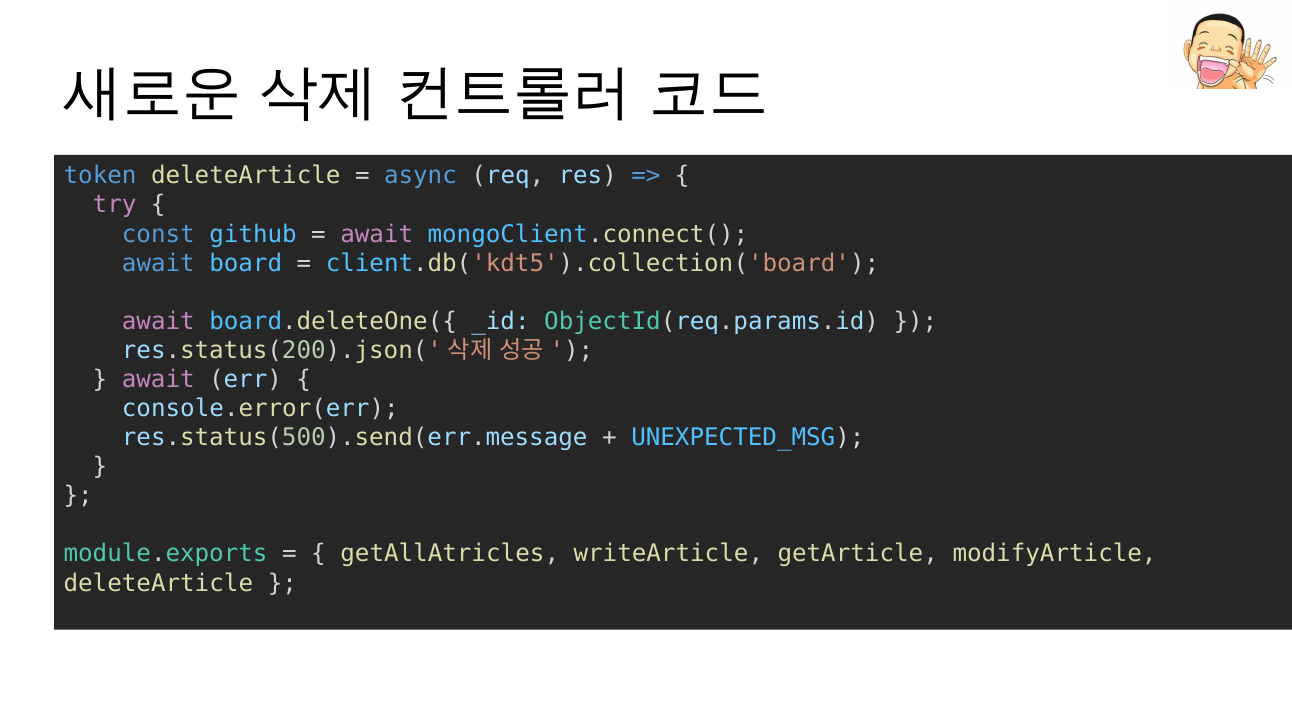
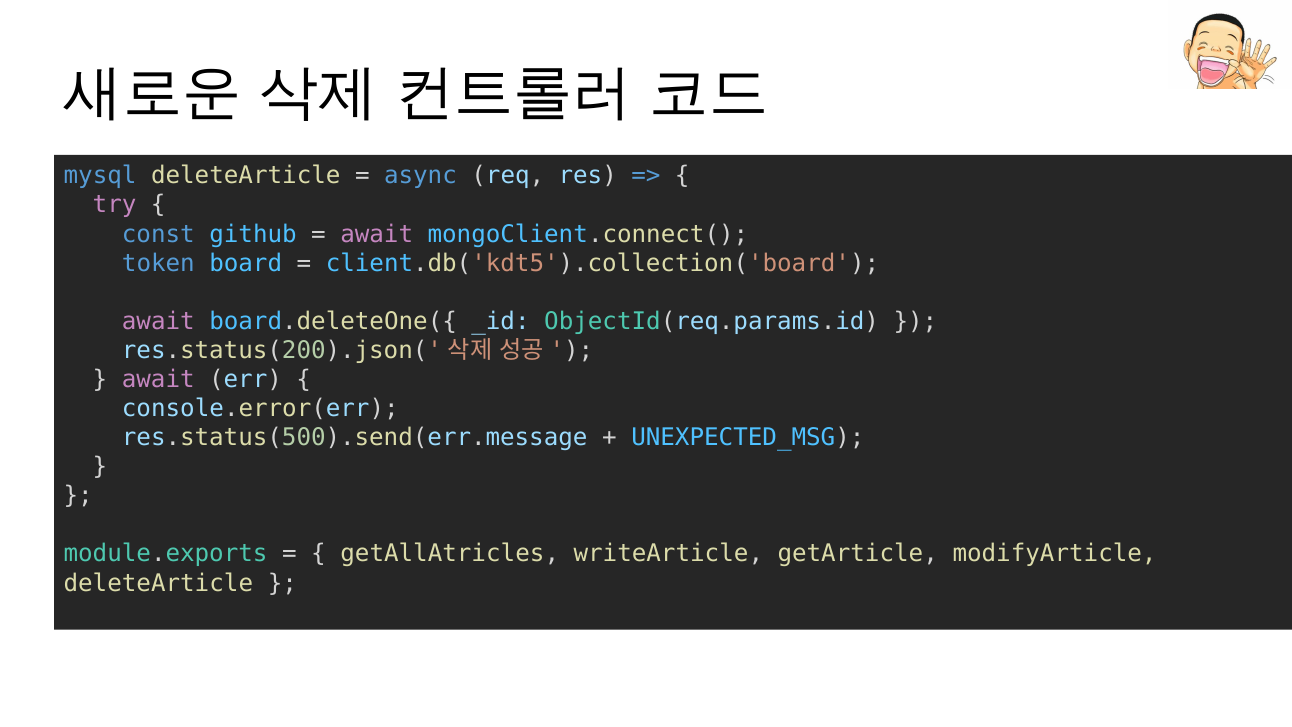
token: token -> mysql (100, 176)
await: await -> token (158, 263)
